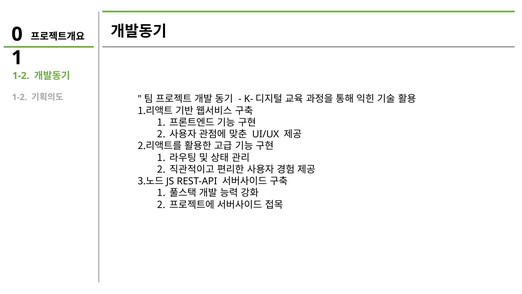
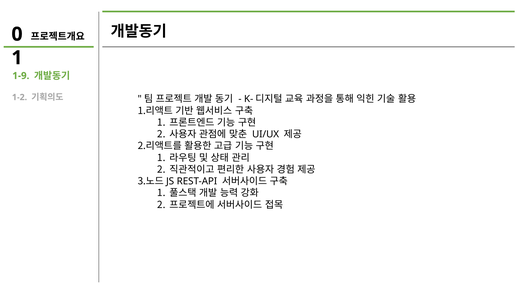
1-2: 1-2 -> 1-9 (21, 76)
